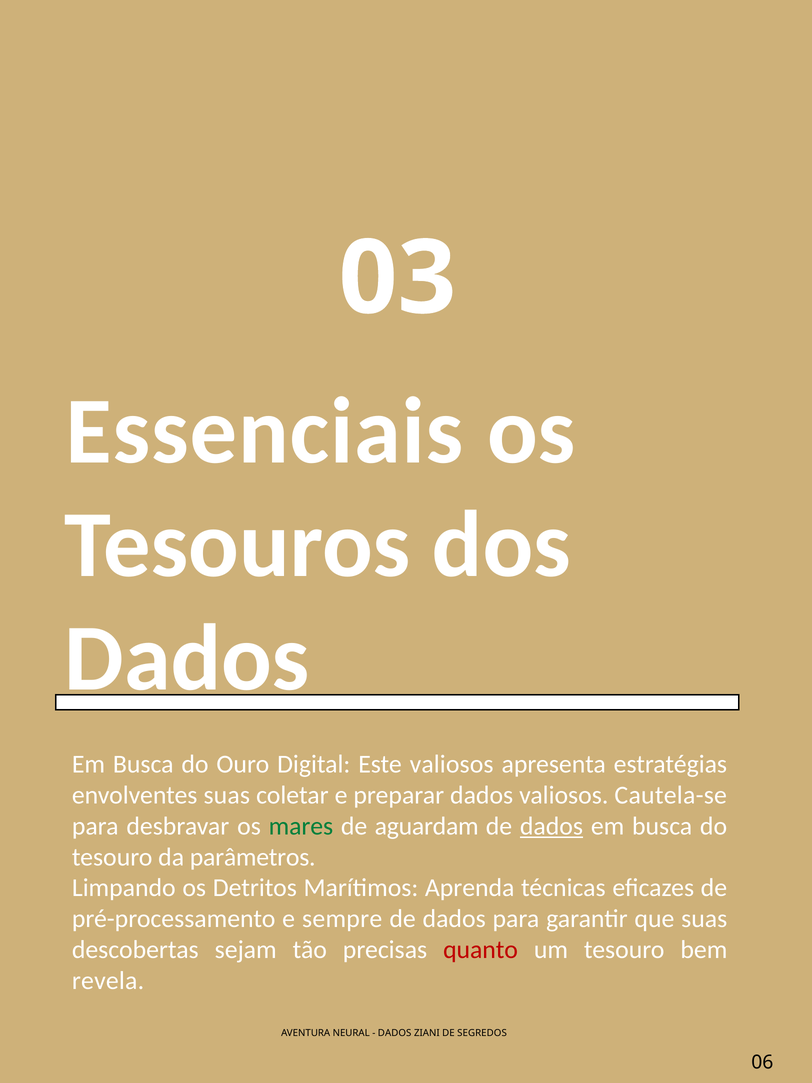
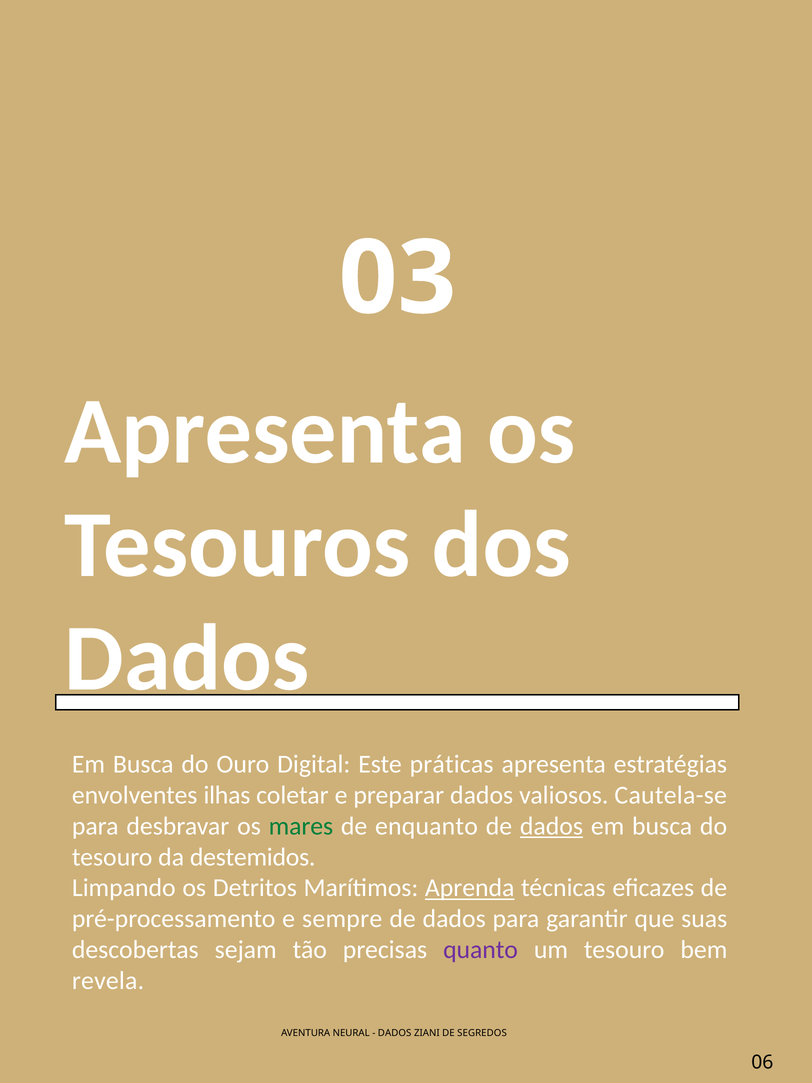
Essenciais: Essenciais -> Apresenta (265, 432)
Este valiosos: valiosos -> práticas (452, 764)
envolventes suas: suas -> ilhas (227, 795)
aguardam: aguardam -> enquanto (426, 826)
parâmetros: parâmetros -> destemidos (253, 857)
Aprenda underline: none -> present (470, 888)
quanto colour: red -> purple (481, 950)
